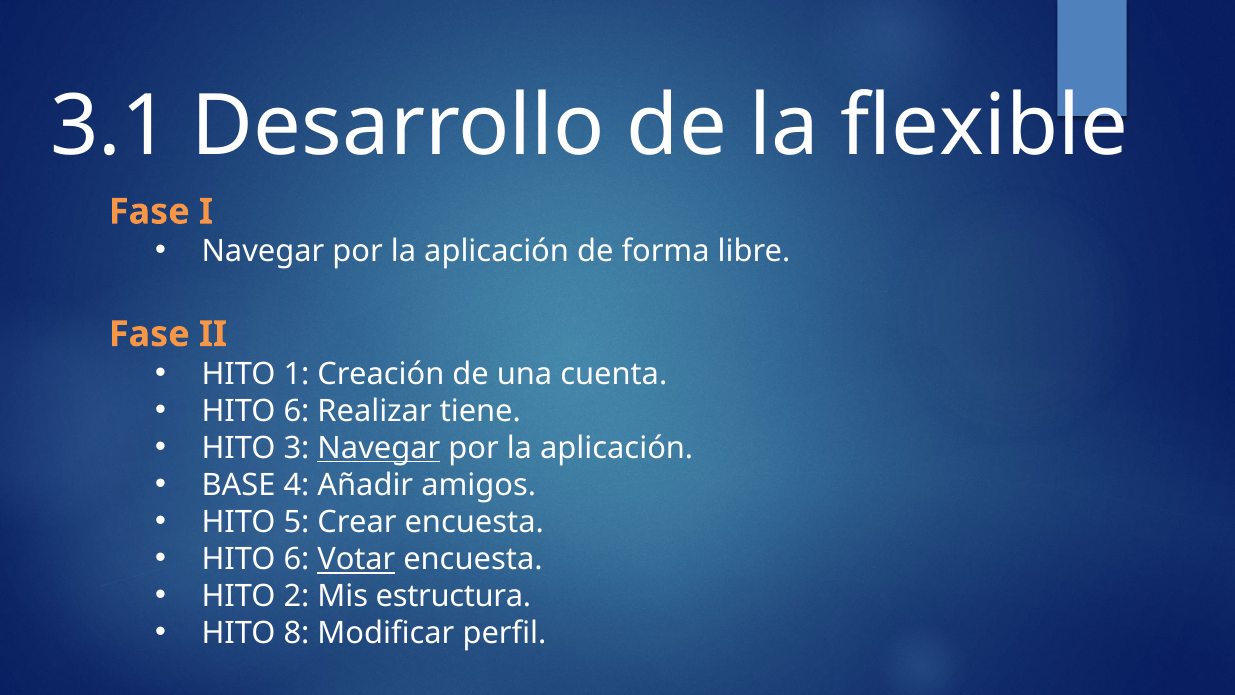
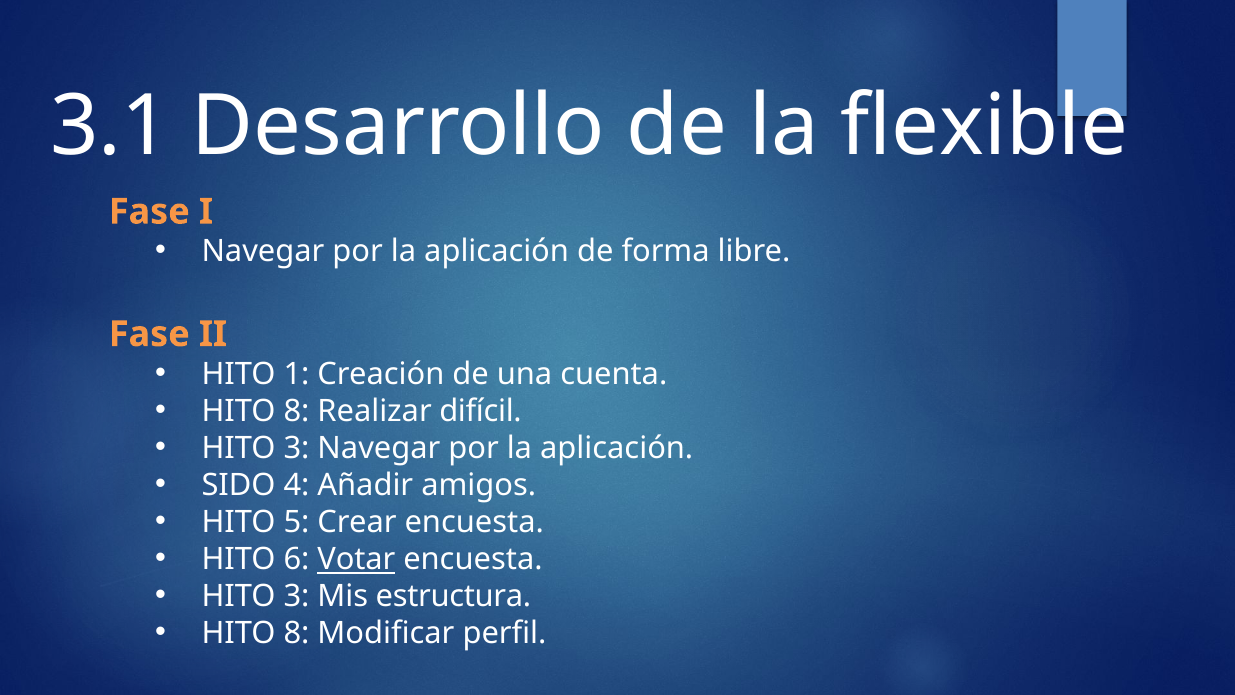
6: 6 -> 8 (297, 411)
tiene: tiene -> difícil (480, 411)
Navegar underline: present -> none (379, 448)
BASE: BASE -> SIDO (239, 485)
2: 2 -> 3 (297, 596)
